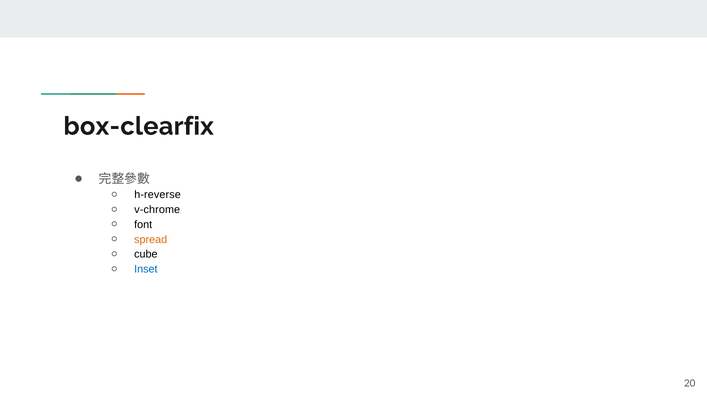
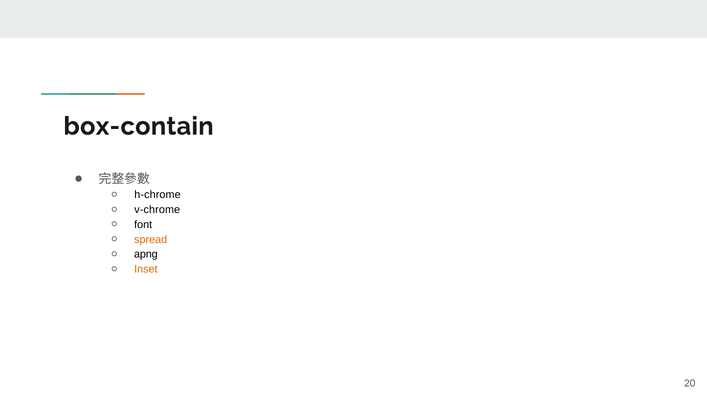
box-clearfix: box-clearfix -> box-contain (139, 126)
h-reverse: h-reverse -> h-chrome (158, 195)
cube: cube -> apng (146, 254)
Inset colour: blue -> orange (146, 269)
